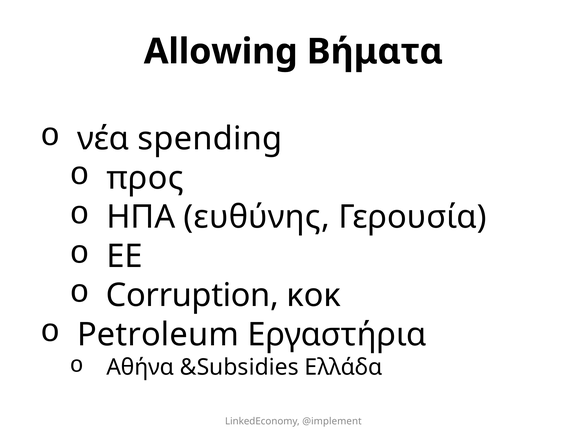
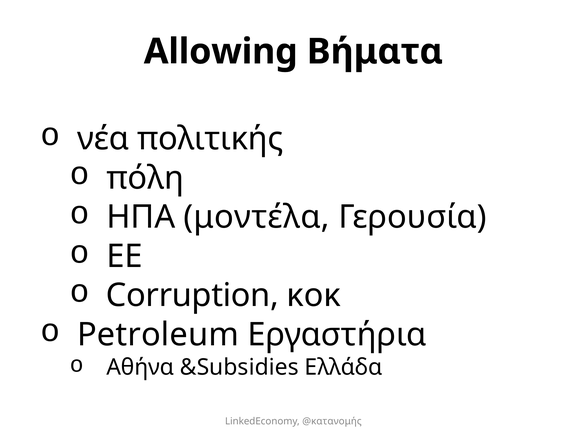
spending: spending -> πολιτικής (210, 139)
προς: προς -> πόλη (145, 178)
ευθύνης: ευθύνης -> μοντέλα (257, 217)
@implement: @implement -> @κατανομής (332, 420)
